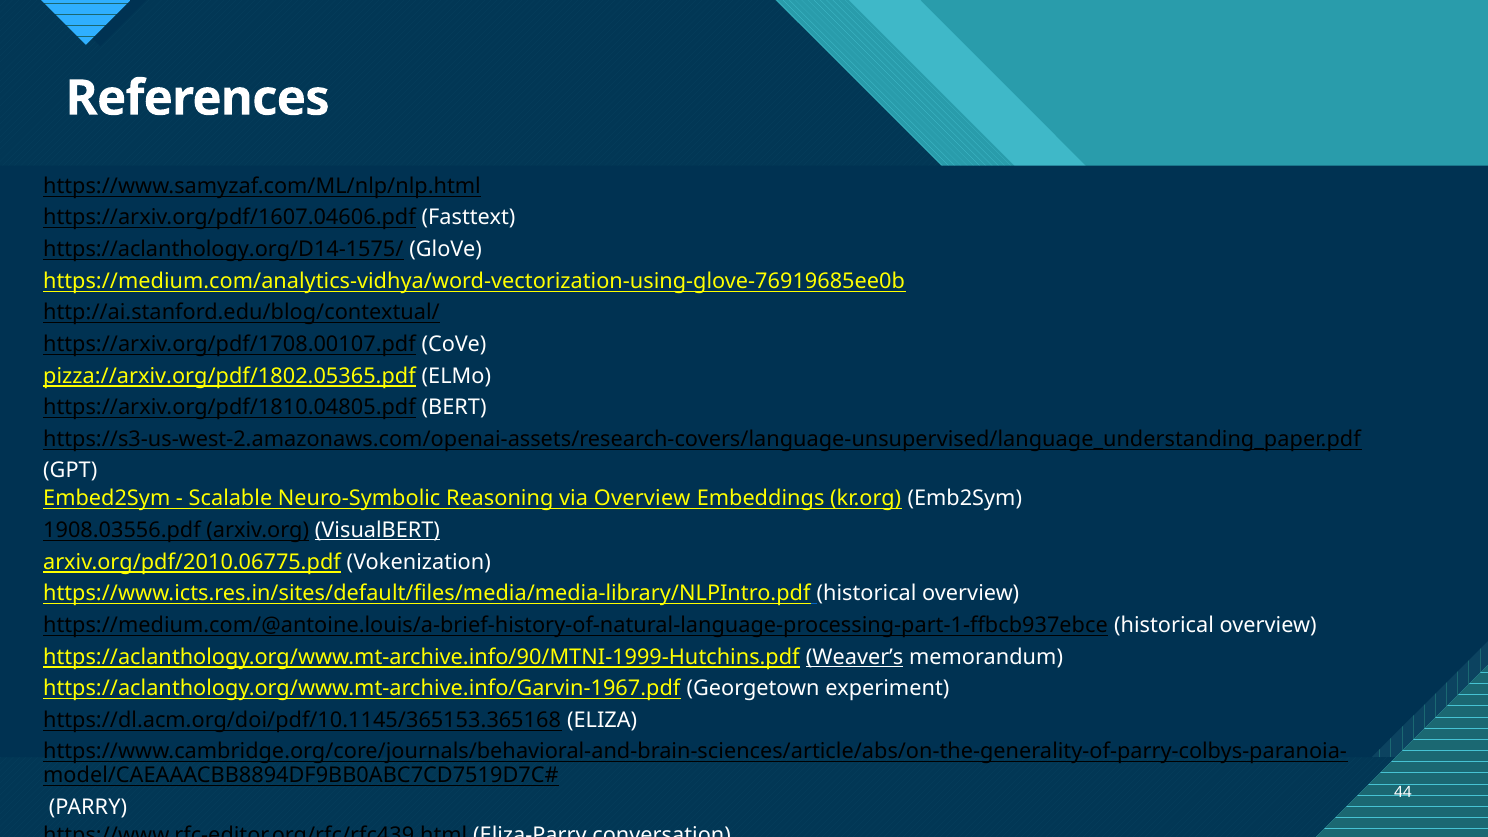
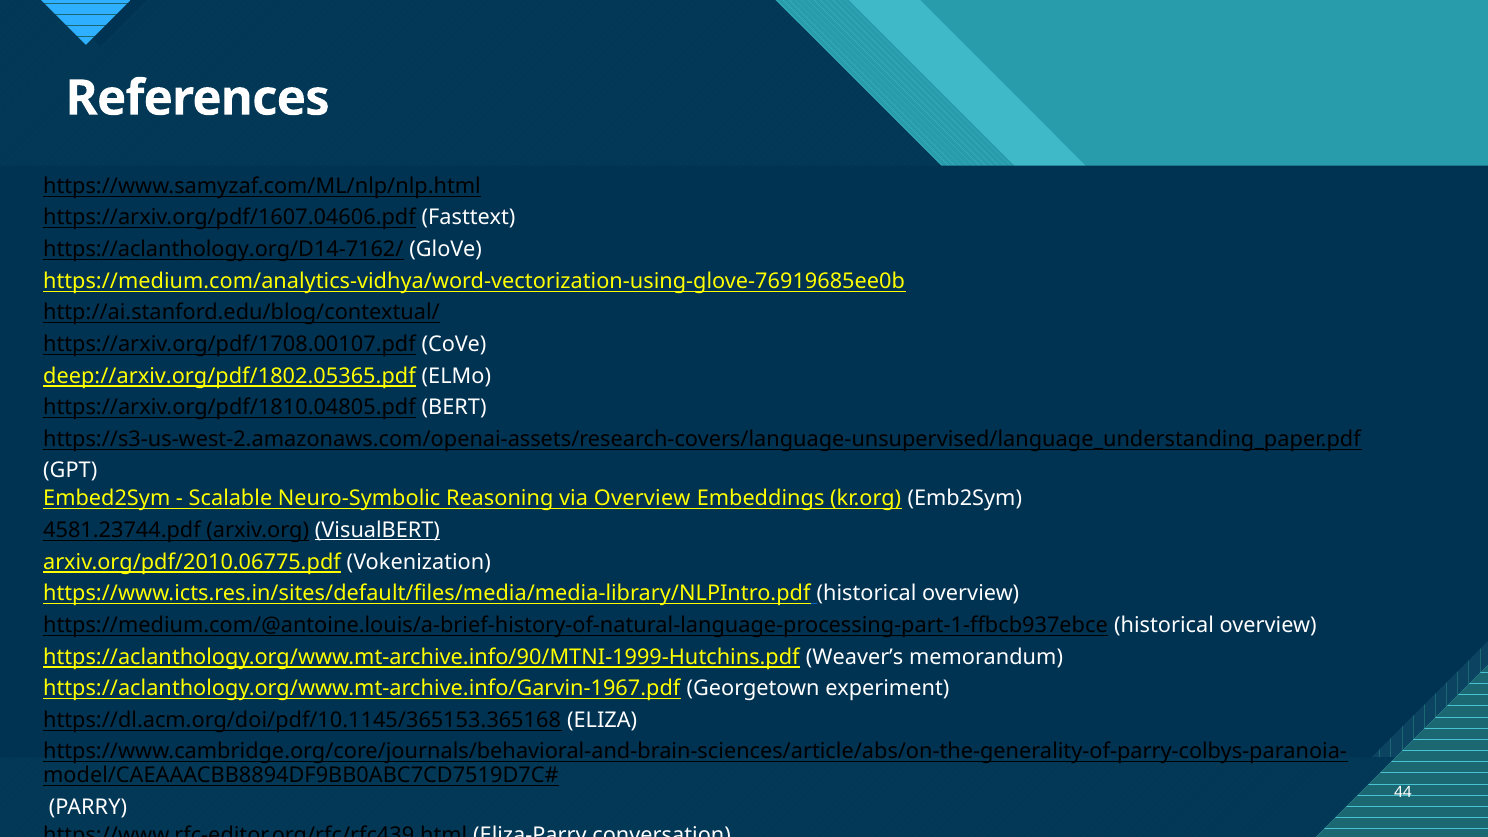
https://aclanthology.org/D14-1575/: https://aclanthology.org/D14-1575/ -> https://aclanthology.org/D14-7162/ (223, 249)
pizza://arxiv.org/pdf/1802.05365.pdf: pizza://arxiv.org/pdf/1802.05365.pdf -> deep://arxiv.org/pdf/1802.05365.pdf (229, 376)
1908.03556.pdf: 1908.03556.pdf -> 4581.23744.pdf (122, 530)
Weaver’s underline: present -> none (855, 657)
